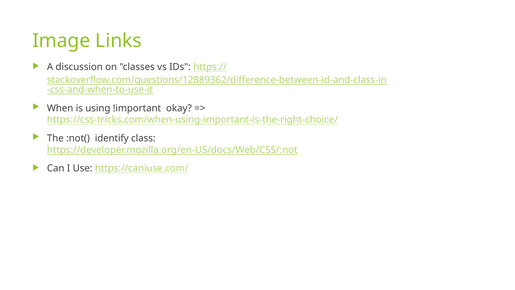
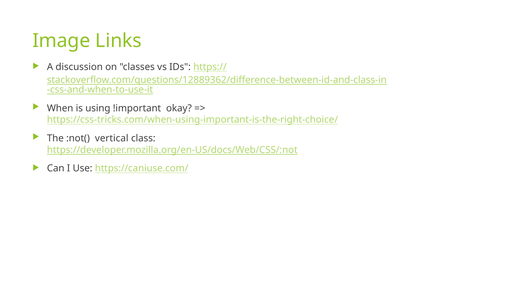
identify: identify -> vertical (112, 138)
